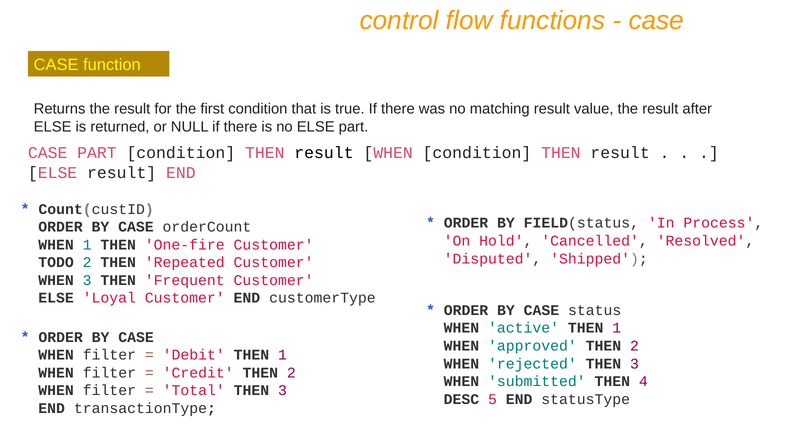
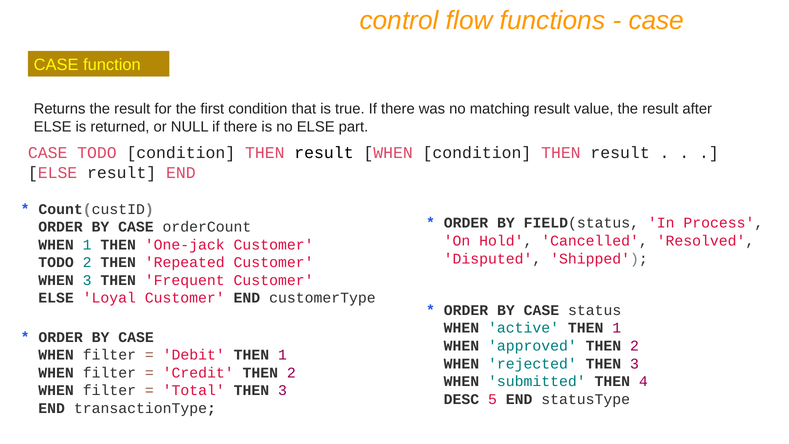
CASE PART: PART -> TODO (97, 153)
One-fire: One-fire -> One-jack (185, 245)
